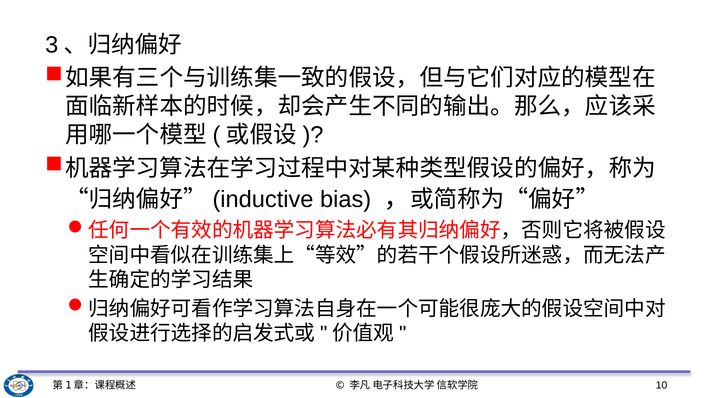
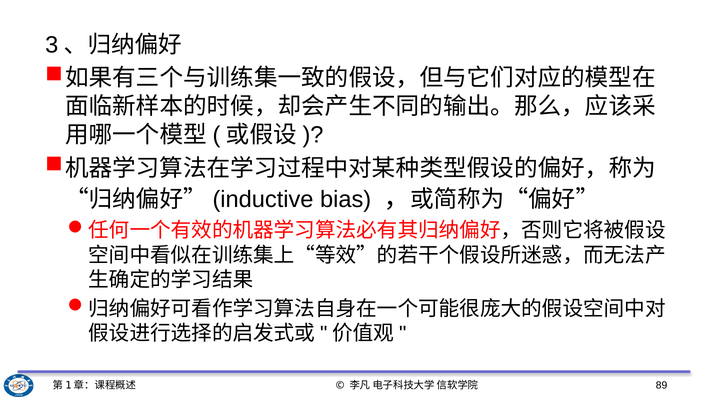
10: 10 -> 89 (662, 386)
